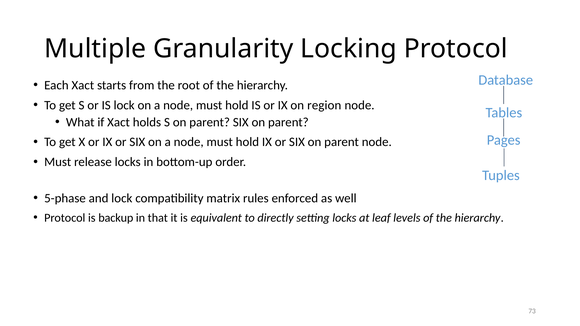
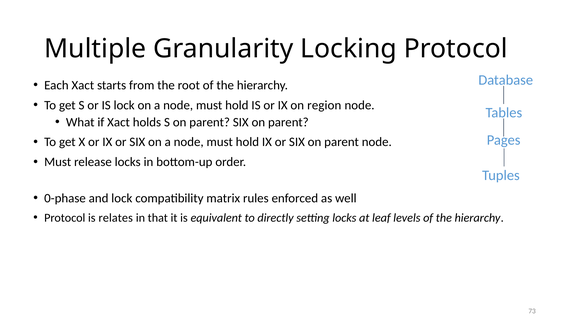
5-phase: 5-phase -> 0-phase (65, 198)
backup: backup -> relates (116, 218)
